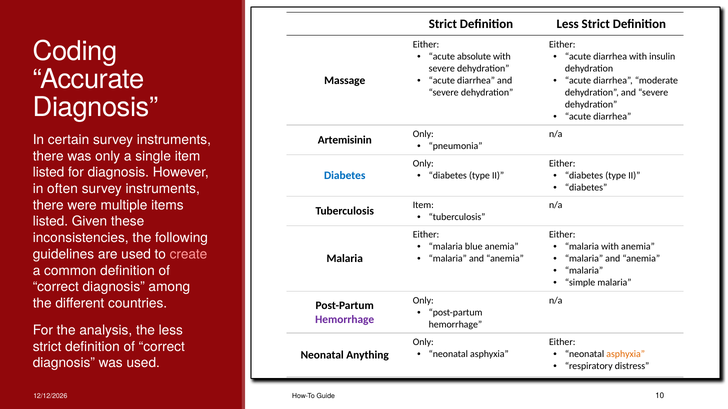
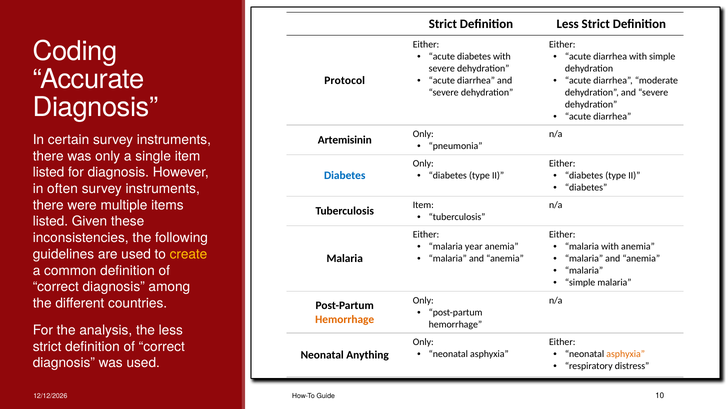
acute absolute: absolute -> diabetes (474, 56)
with insulin: insulin -> simple (662, 56)
Massage: Massage -> Protocol (345, 80)
blue: blue -> year (474, 247)
create colour: pink -> yellow (188, 254)
Hemorrhage colour: purple -> orange (345, 320)
